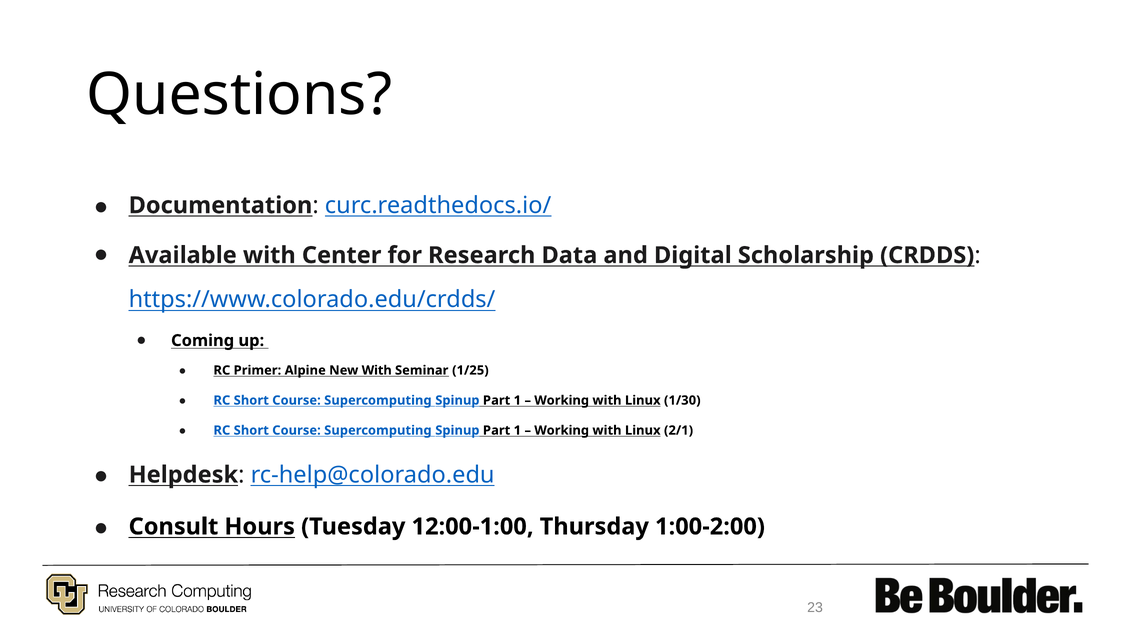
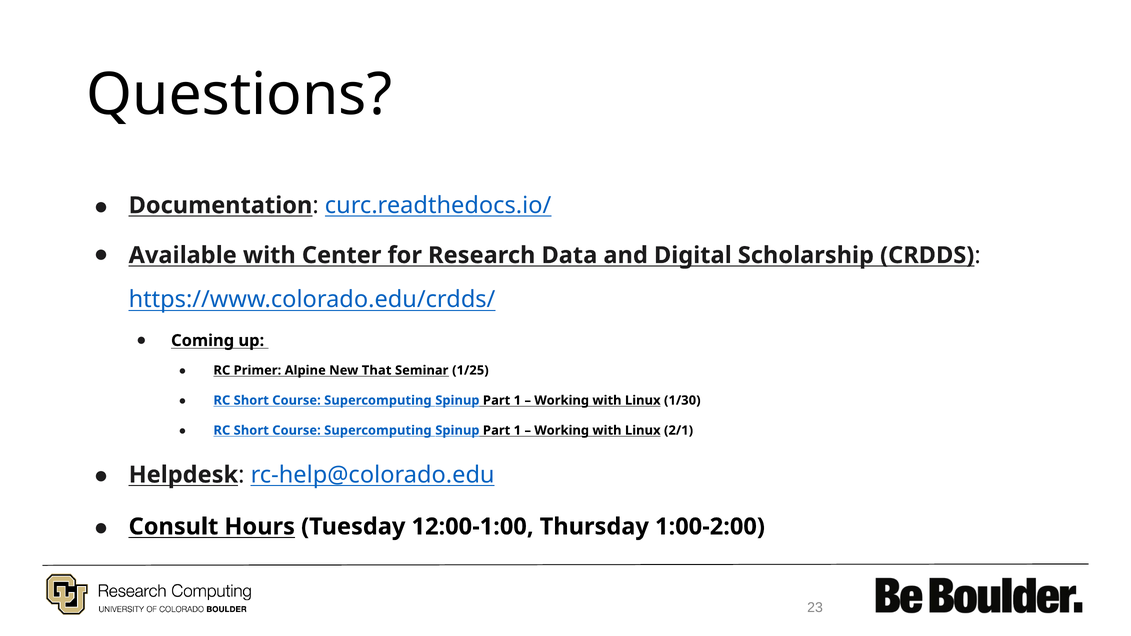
New With: With -> That (377, 370)
